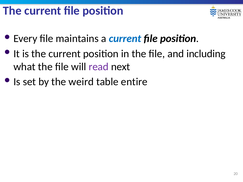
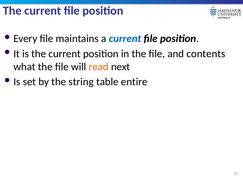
including: including -> contents (206, 54)
read colour: purple -> orange (99, 67)
weird: weird -> string (81, 82)
